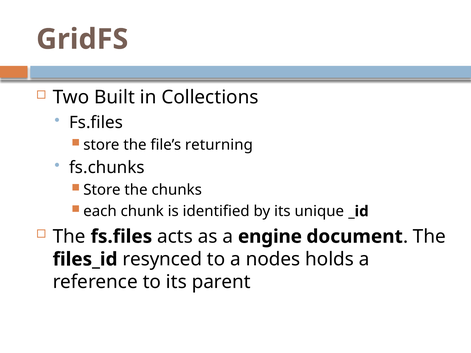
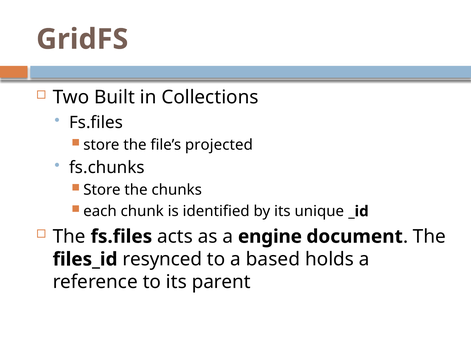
returning: returning -> projected (219, 145)
nodes: nodes -> based (273, 259)
